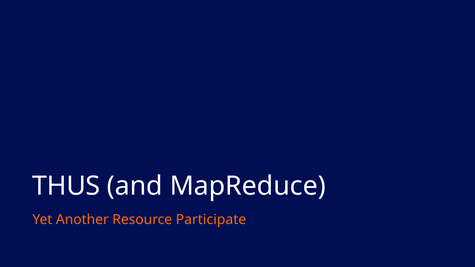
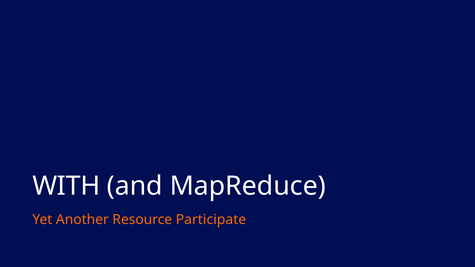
THUS: THUS -> WITH (66, 186)
